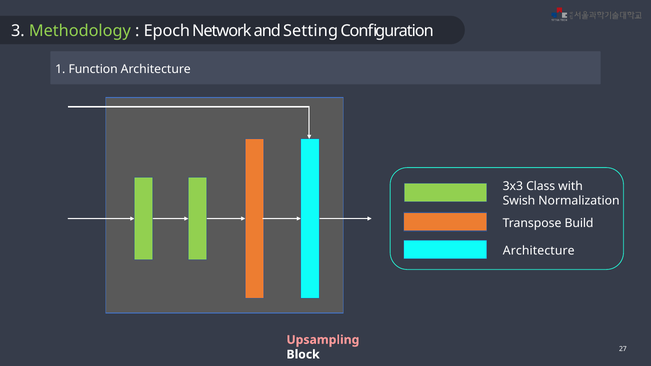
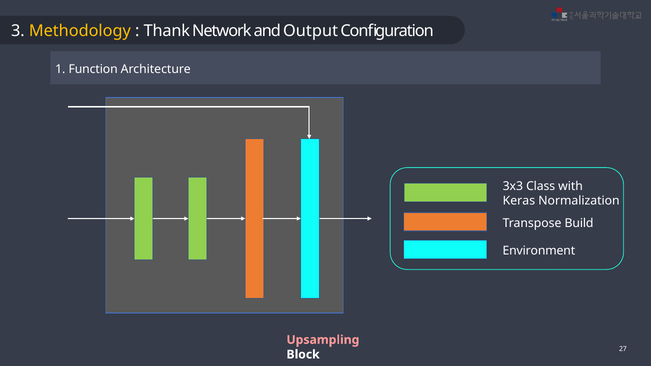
Methodology colour: light green -> yellow (80, 31)
Epoch: Epoch -> Thank (167, 31)
Setting: Setting -> Output (311, 31)
Swish: Swish -> Keras (519, 201)
Architecture: Architecture -> Environment (539, 251)
